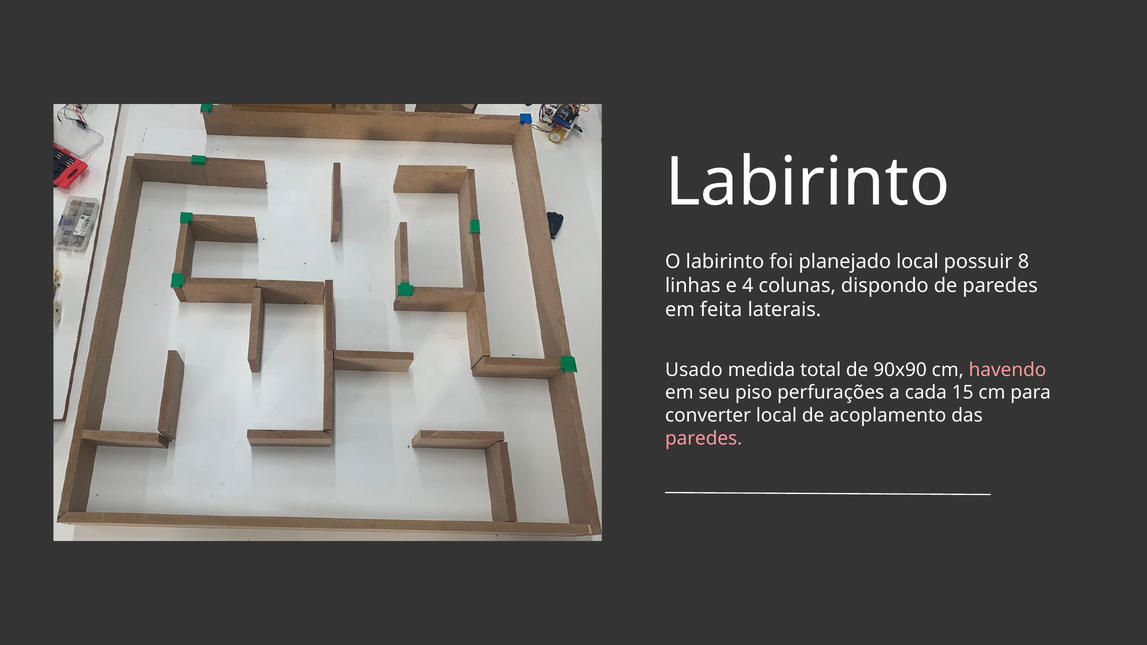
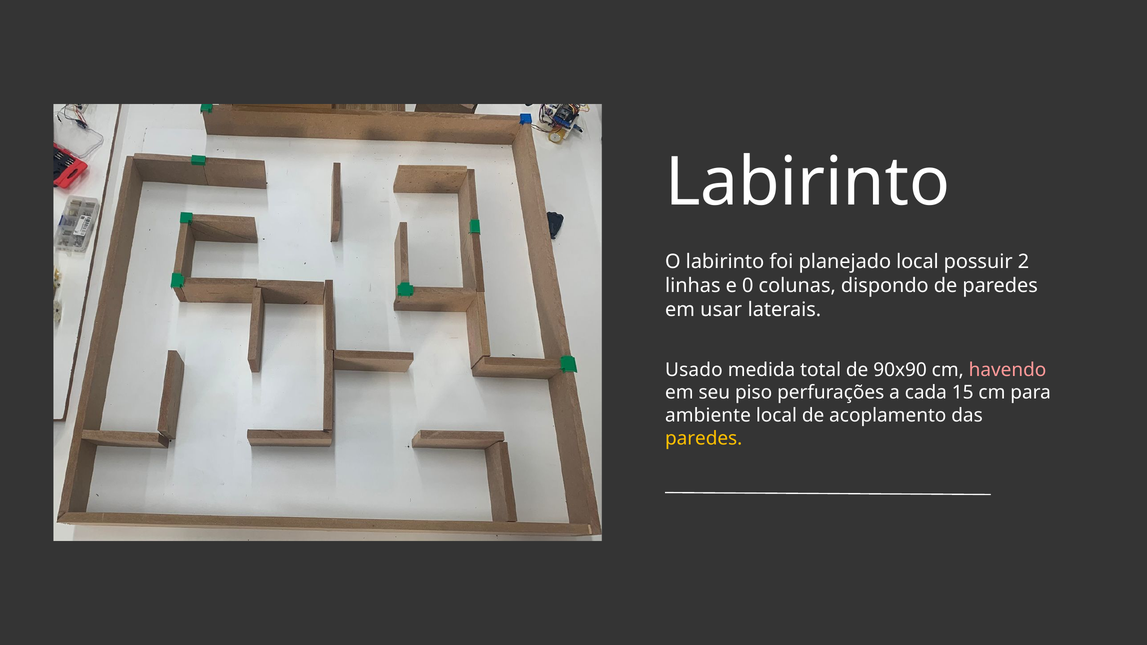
8: 8 -> 2 (1024, 262)
4: 4 -> 0 (748, 286)
feita: feita -> usar (721, 310)
converter: converter -> ambiente (708, 416)
paredes colour: pink -> yellow (704, 438)
